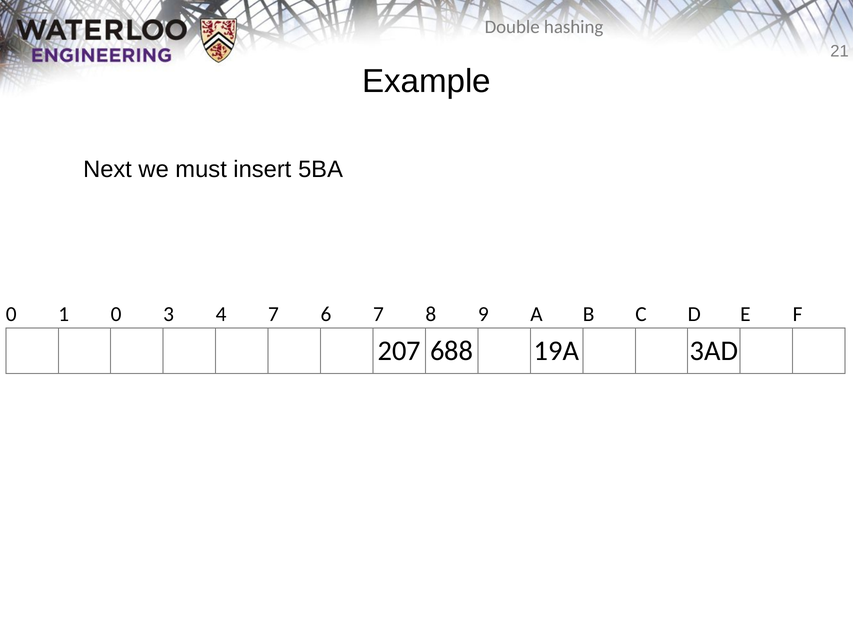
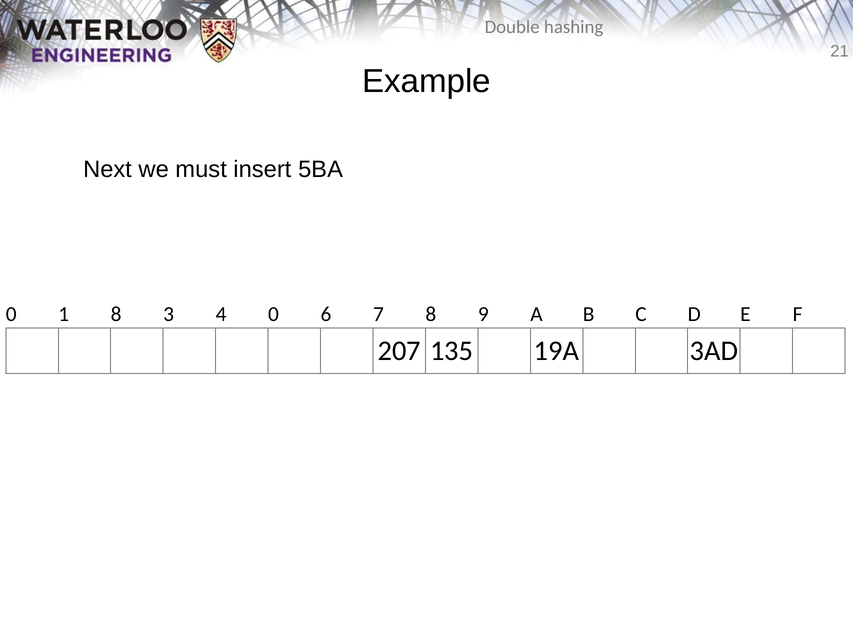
1 0: 0 -> 8 (116, 314)
4 7: 7 -> 0 (273, 314)
688: 688 -> 135 (452, 351)
